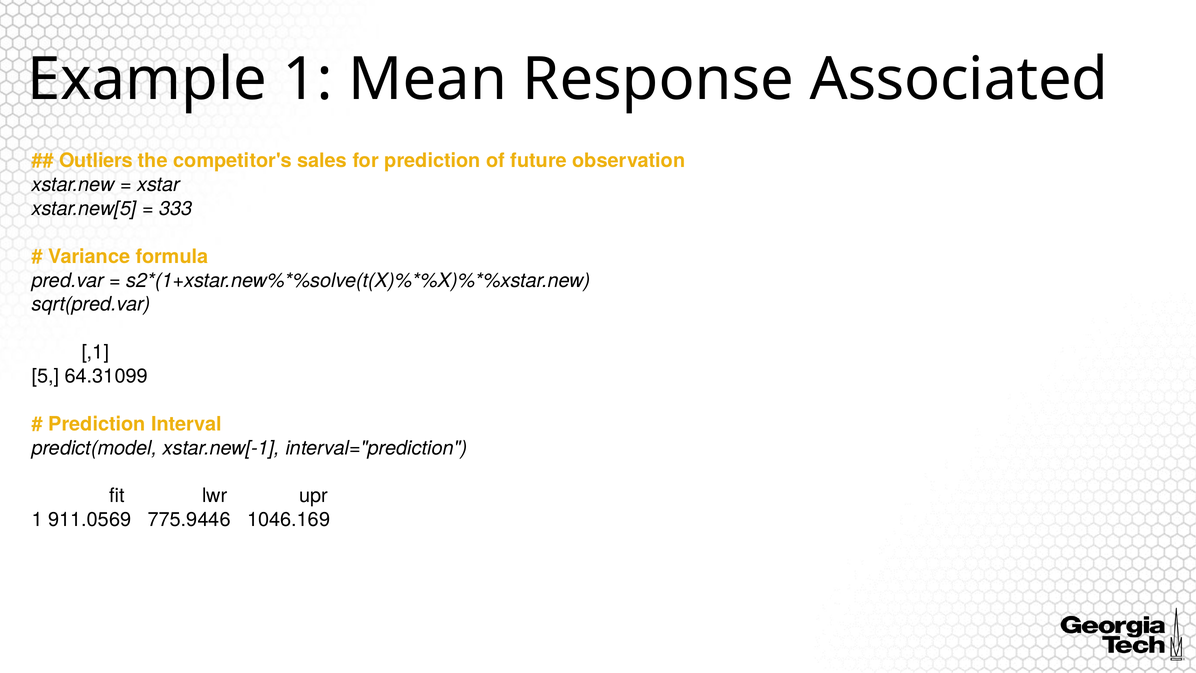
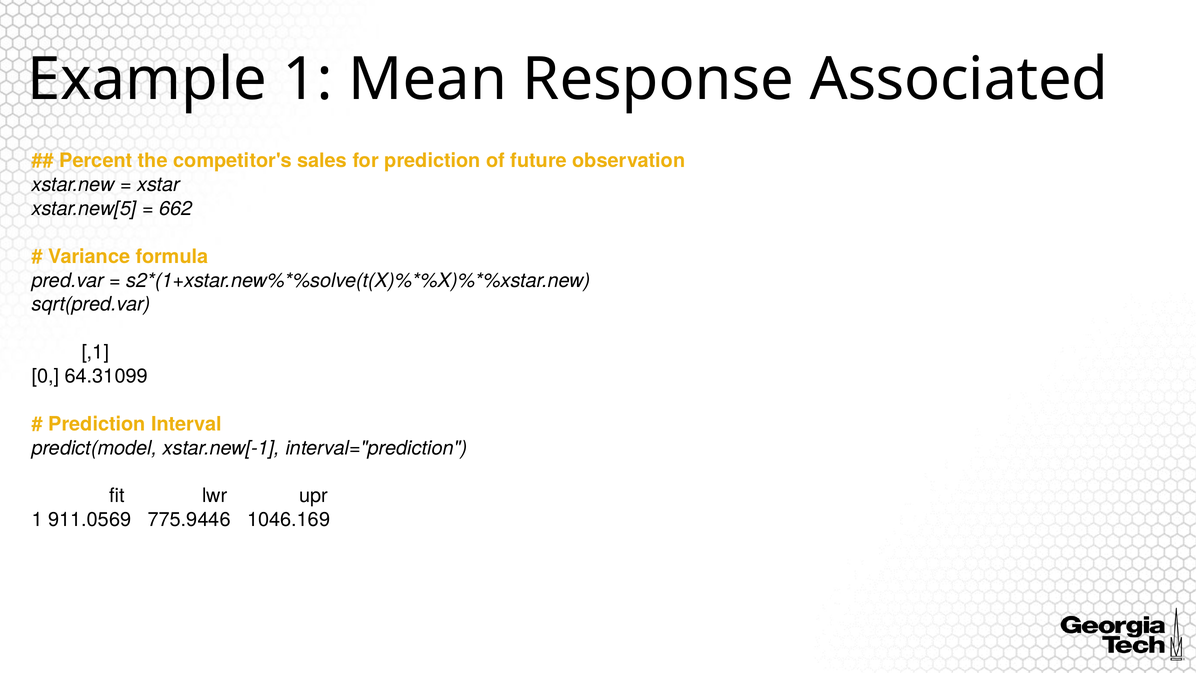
Outliers: Outliers -> Percent (96, 161)
333: 333 -> 662 (176, 209)
5: 5 -> 0 (46, 376)
